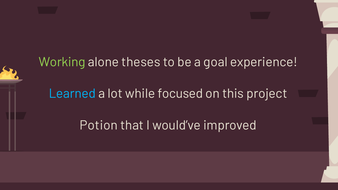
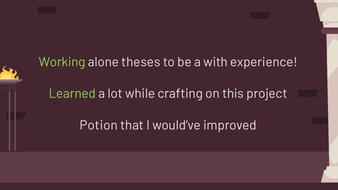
goal: goal -> with (216, 62)
Learned colour: light blue -> light green (72, 94)
focused: focused -> crafting (180, 94)
